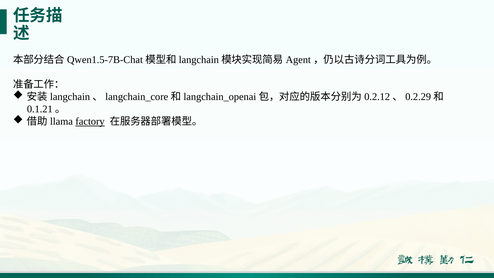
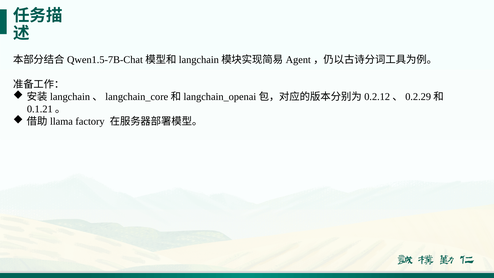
factory underline: present -> none (90, 121)
